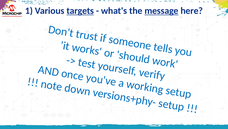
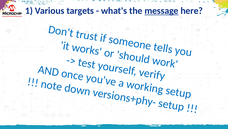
targets underline: present -> none (80, 11)
